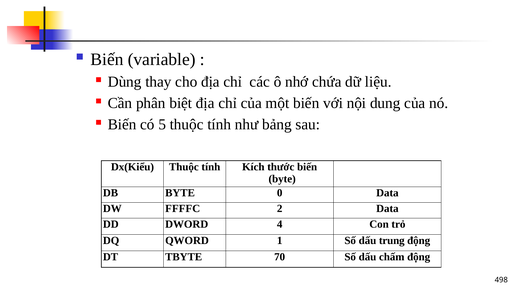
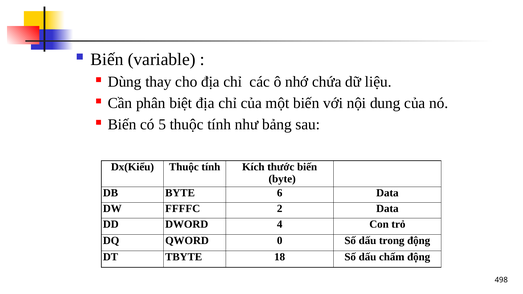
0: 0 -> 6 (280, 193)
1: 1 -> 0 (280, 241)
trung: trung -> trong (392, 241)
70: 70 -> 18 (280, 257)
